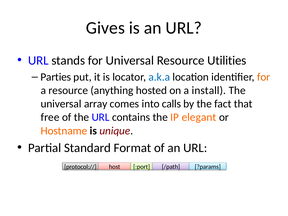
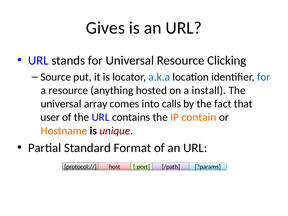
Utilities: Utilities -> Clicking (227, 60)
Parties: Parties -> Source (56, 77)
for colour: orange -> blue (264, 77)
free: free -> user (50, 117)
elegant: elegant -> contain (199, 117)
